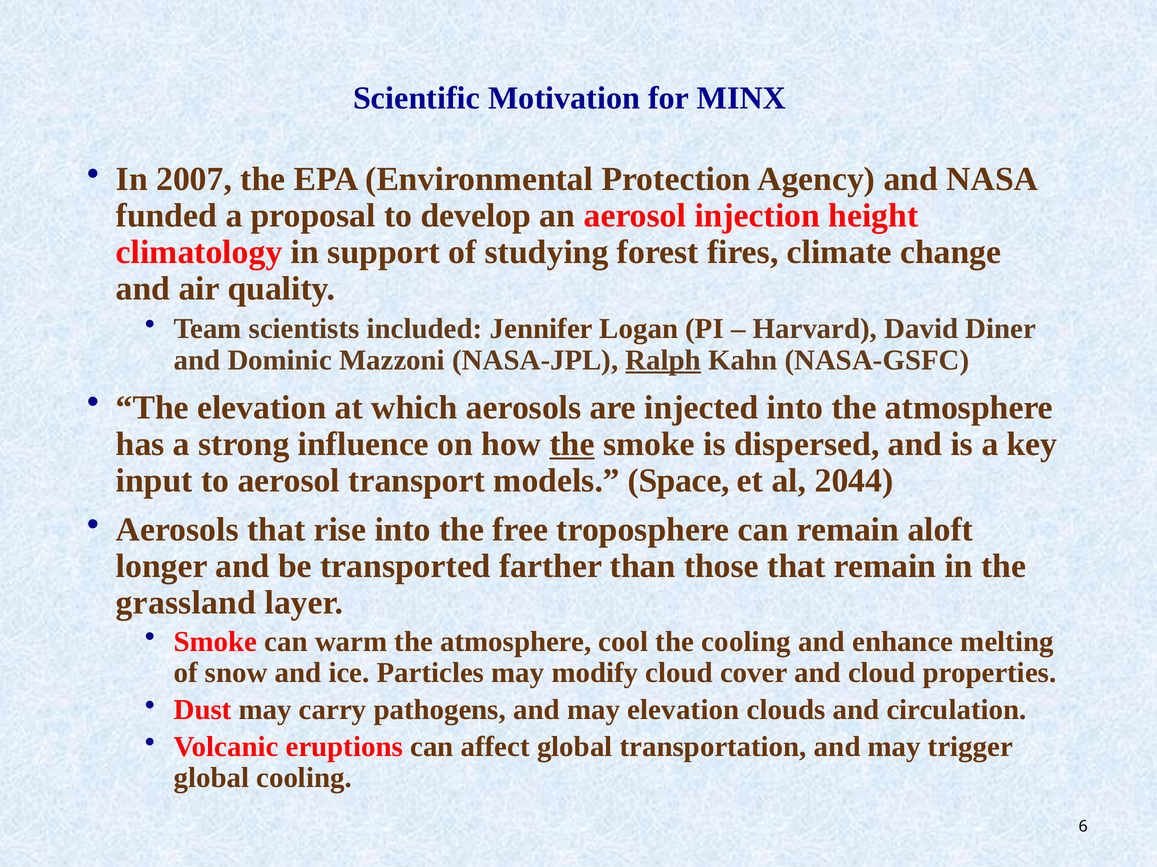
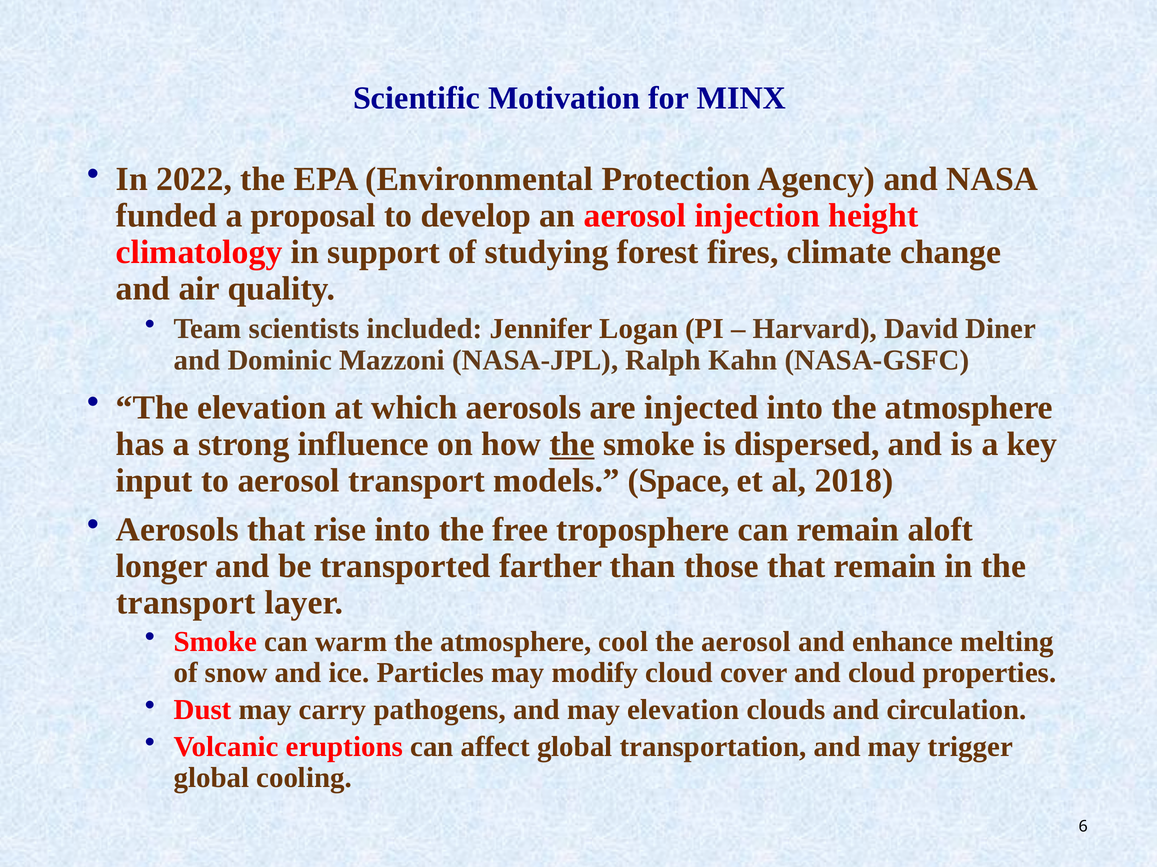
2007: 2007 -> 2022 (194, 179)
Ralph underline: present -> none (663, 360)
2044: 2044 -> 2018 (854, 481)
grassland: grassland -> transport (186, 603)
the cooling: cooling -> aerosol (746, 642)
